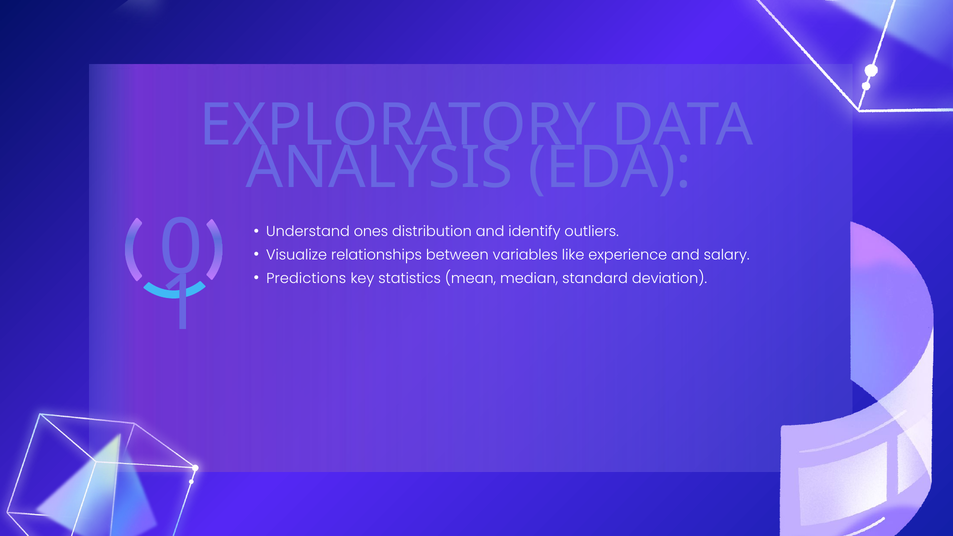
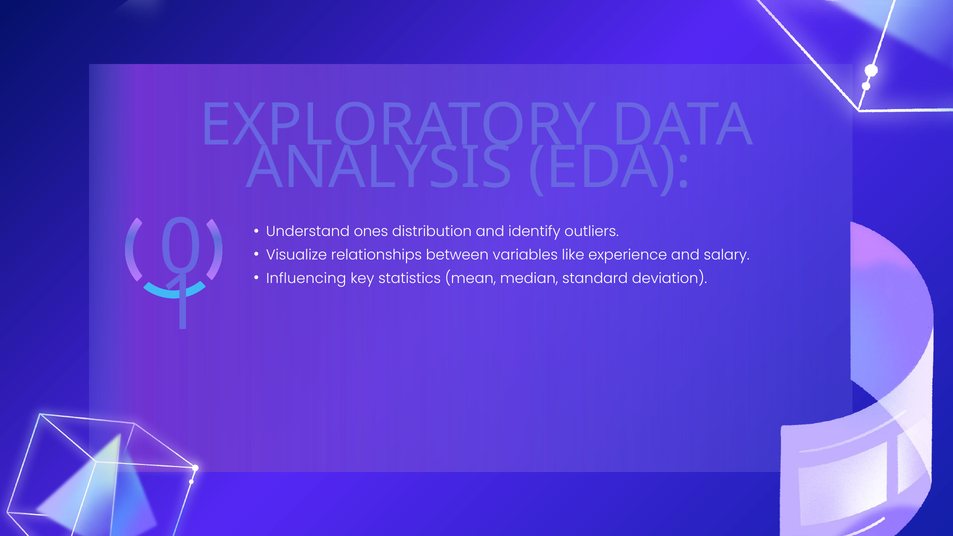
Predictions: Predictions -> Influencing (306, 278)
